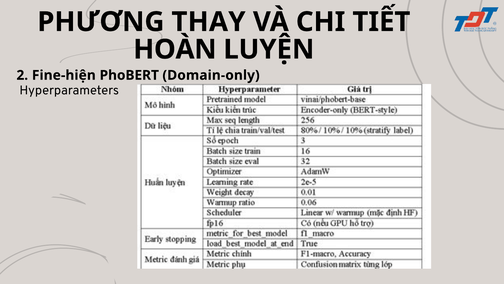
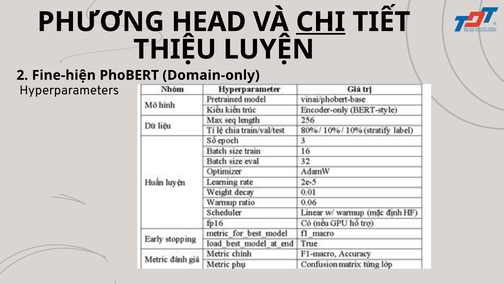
THAY: THAY -> HEAD (209, 22)
CHI underline: none -> present (321, 22)
HOÀN: HOÀN -> THIỆU (175, 49)
